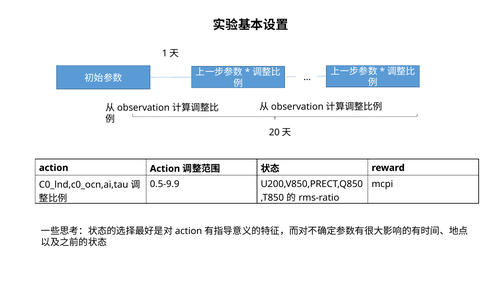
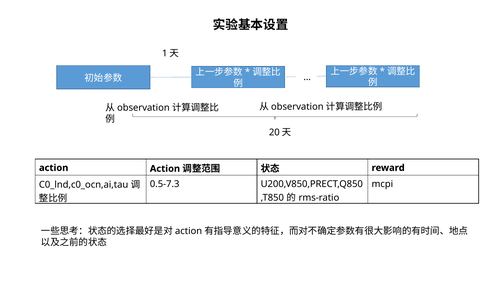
0.5-9.9: 0.5-9.9 -> 0.5-7.3 (165, 184)
